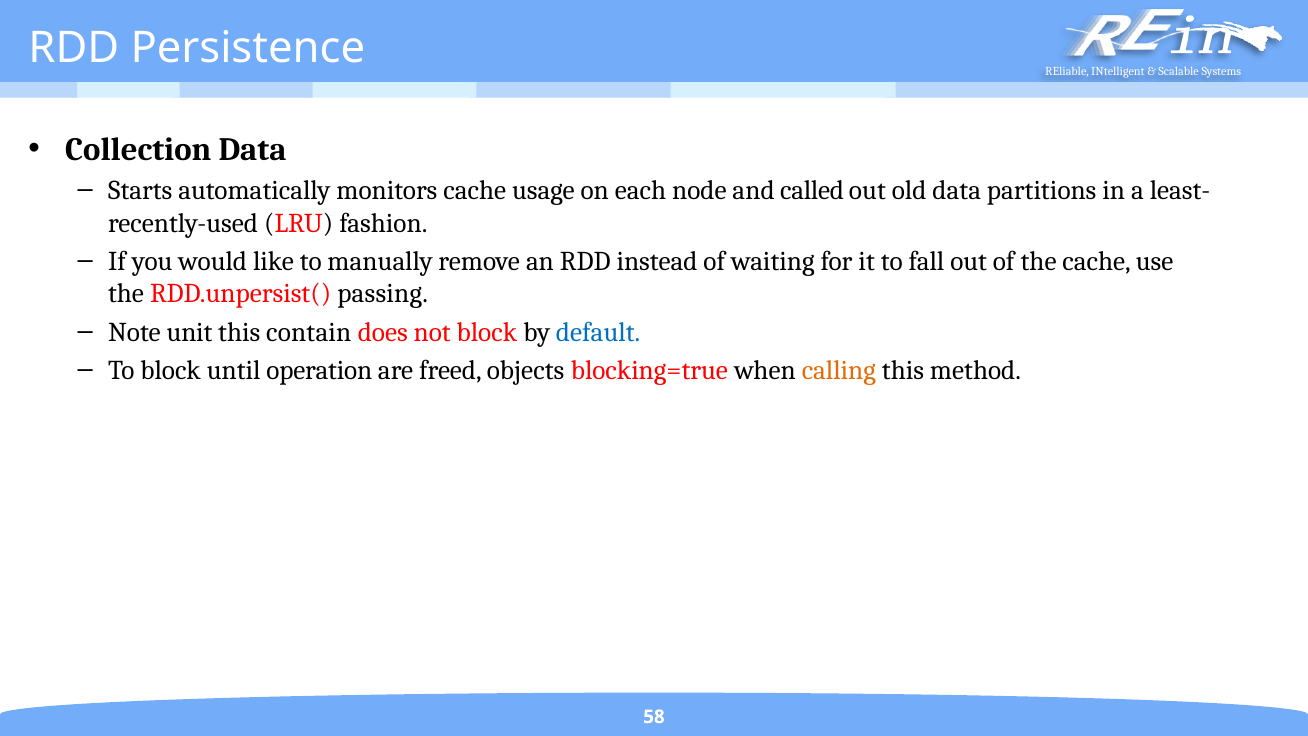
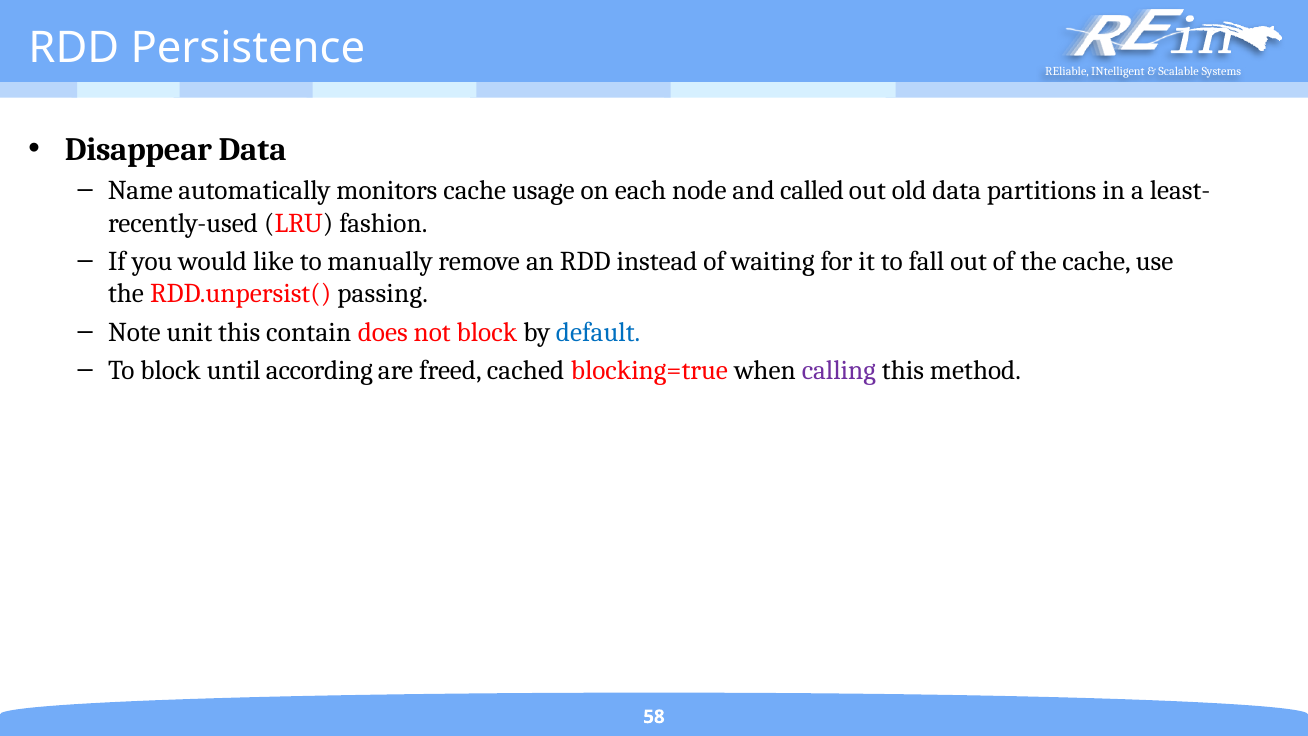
Collection: Collection -> Disappear (138, 149)
Starts: Starts -> Name (140, 190)
operation: operation -> according (319, 370)
objects: objects -> cached (526, 370)
calling colour: orange -> purple (839, 370)
